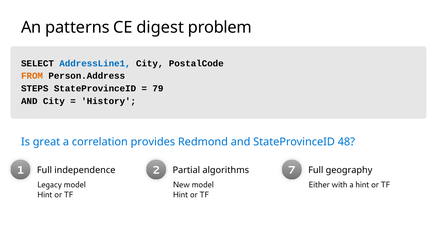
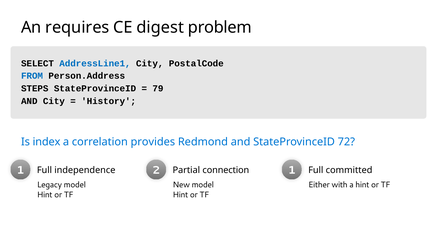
patterns: patterns -> requires (77, 27)
FROM colour: orange -> blue (32, 76)
great: great -> index (47, 142)
48: 48 -> 72 (346, 142)
2 7: 7 -> 1 (292, 170)
algorithms: algorithms -> connection (226, 170)
geography: geography -> committed (349, 170)
